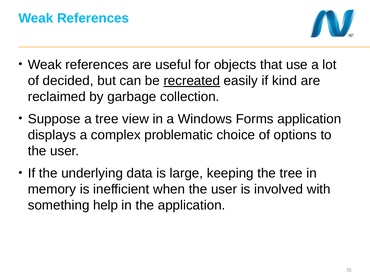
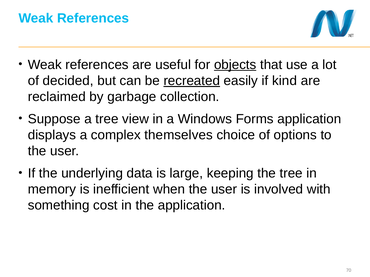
objects underline: none -> present (235, 65)
problematic: problematic -> themselves (179, 135)
help: help -> cost (105, 206)
